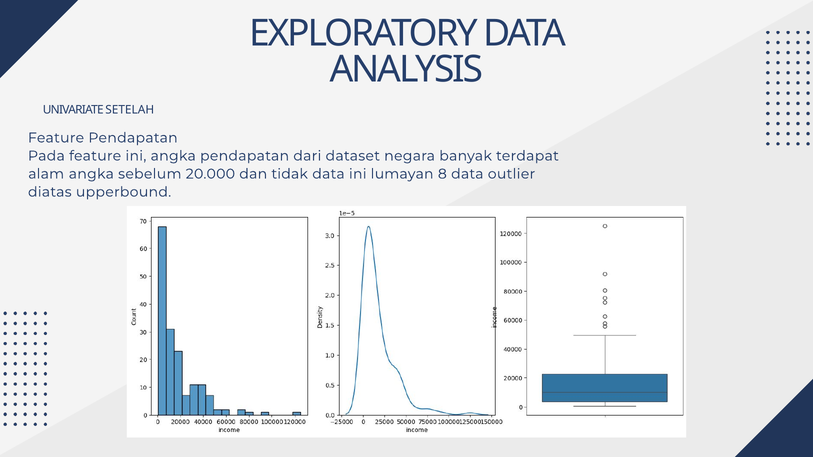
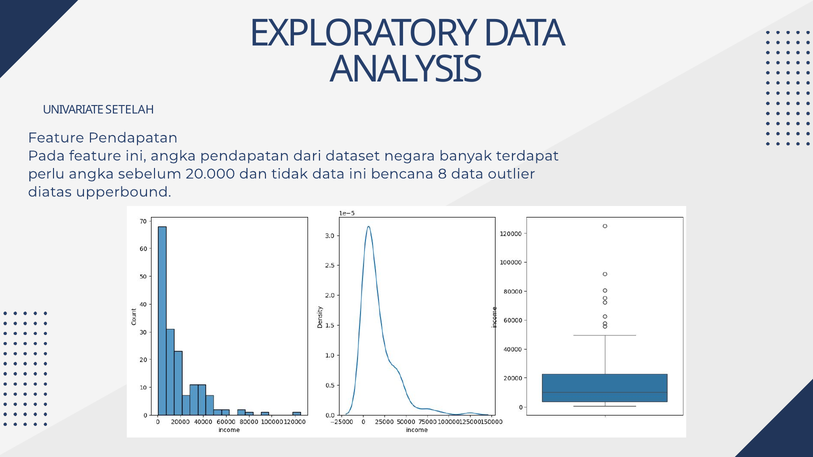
alam: alam -> perlu (46, 174)
lumayan: lumayan -> bencana (402, 174)
